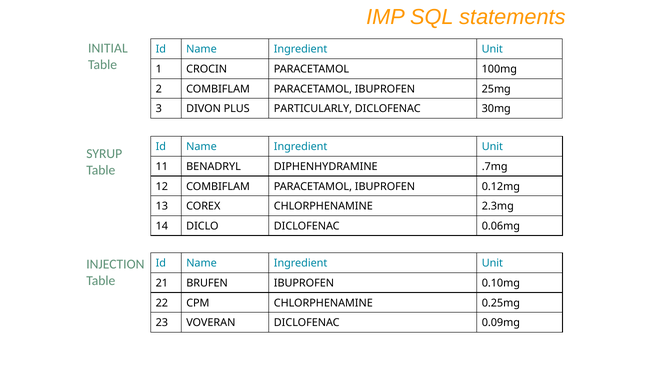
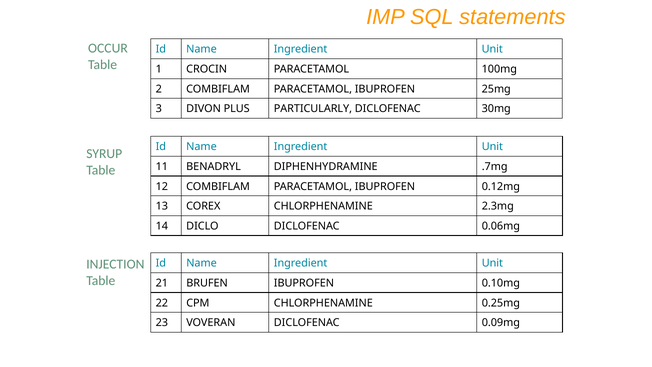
INITIAL: INITIAL -> OCCUR (108, 48)
